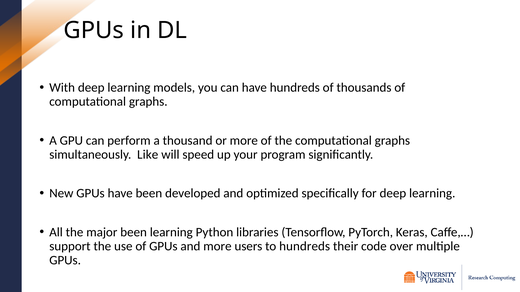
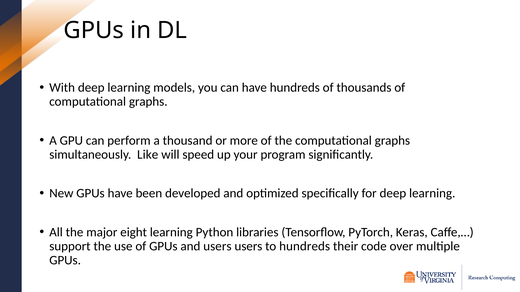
major been: been -> eight (134, 233)
and more: more -> users (217, 247)
